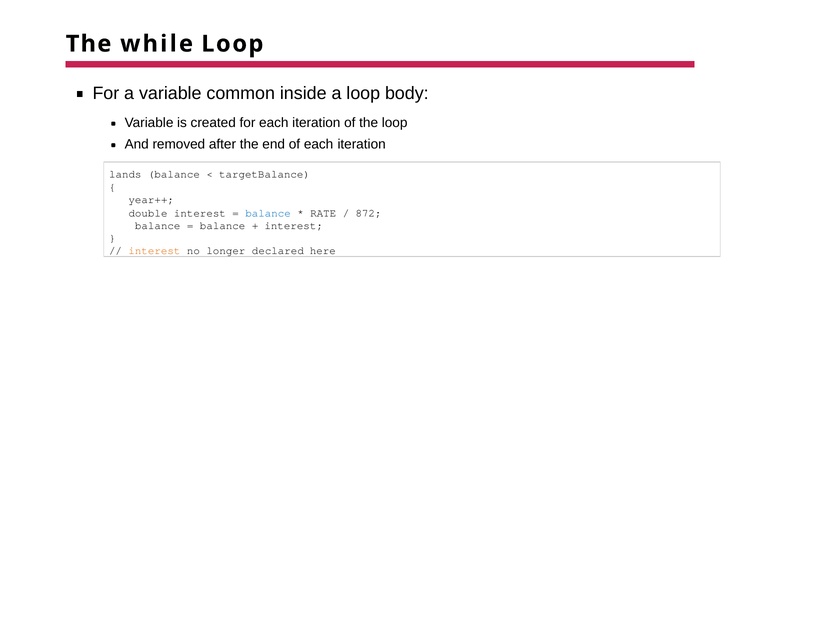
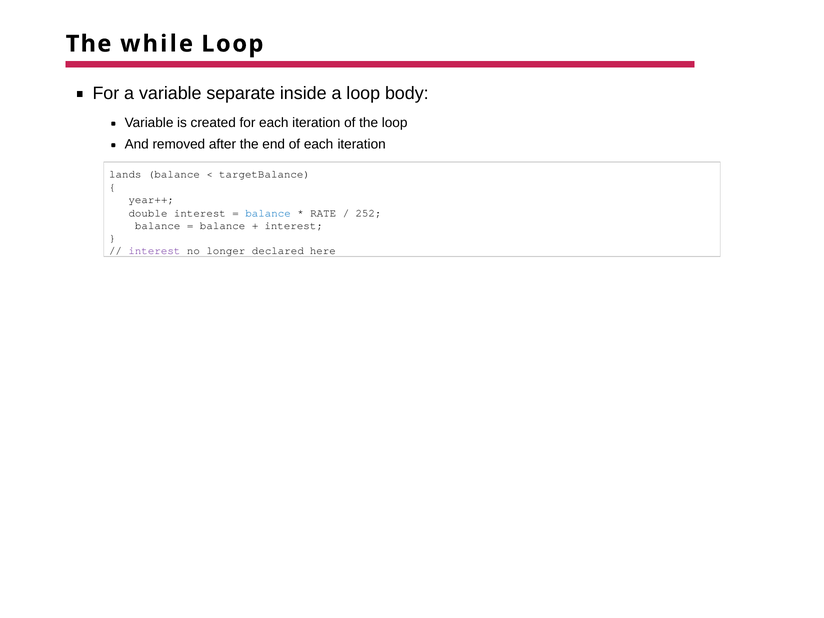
common: common -> separate (241, 93)
872: 872 -> 252 (368, 213)
interest colour: orange -> purple (154, 251)
